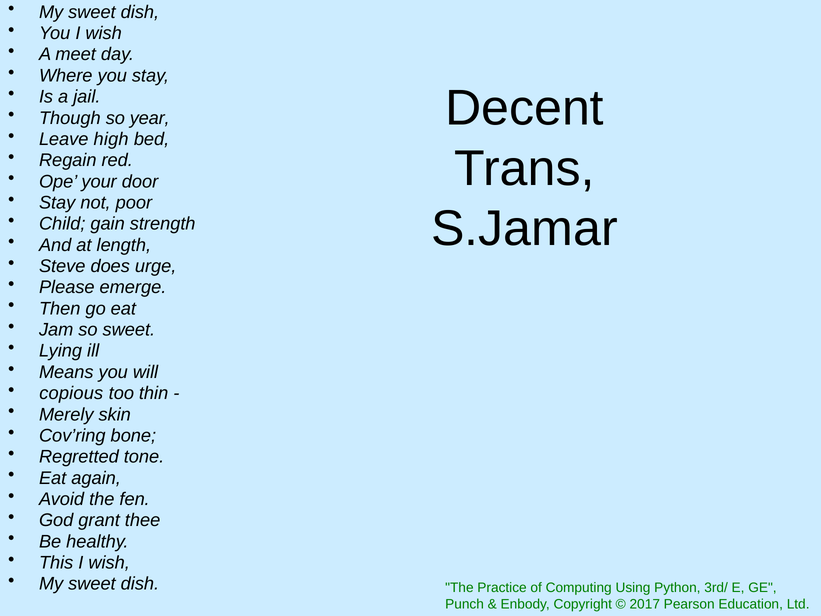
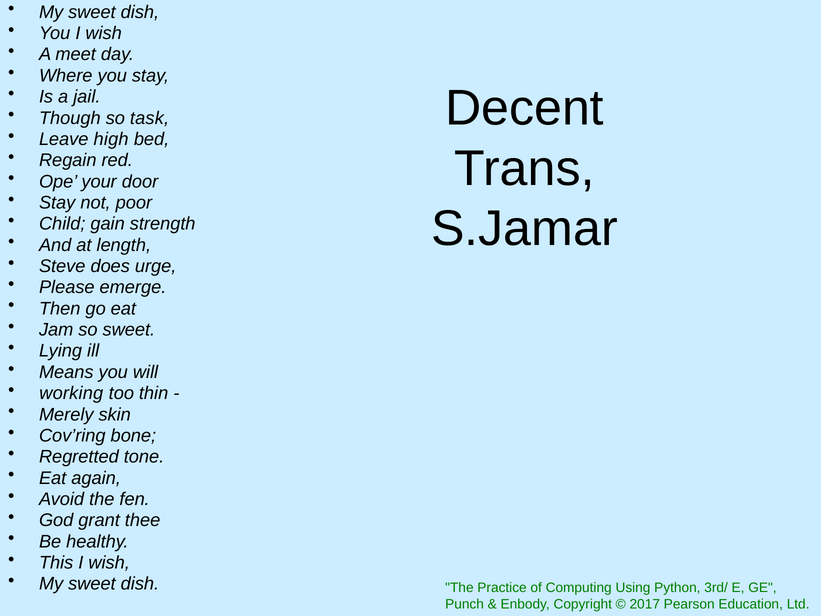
year: year -> task (150, 118)
copious: copious -> working (71, 393)
